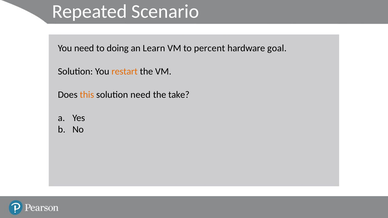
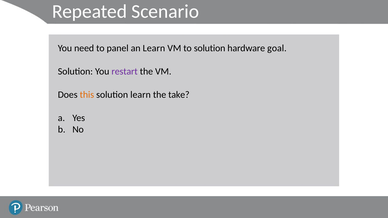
doing: doing -> panel (118, 48)
to percent: percent -> solution (210, 48)
restart colour: orange -> purple (125, 71)
solution need: need -> learn (141, 95)
